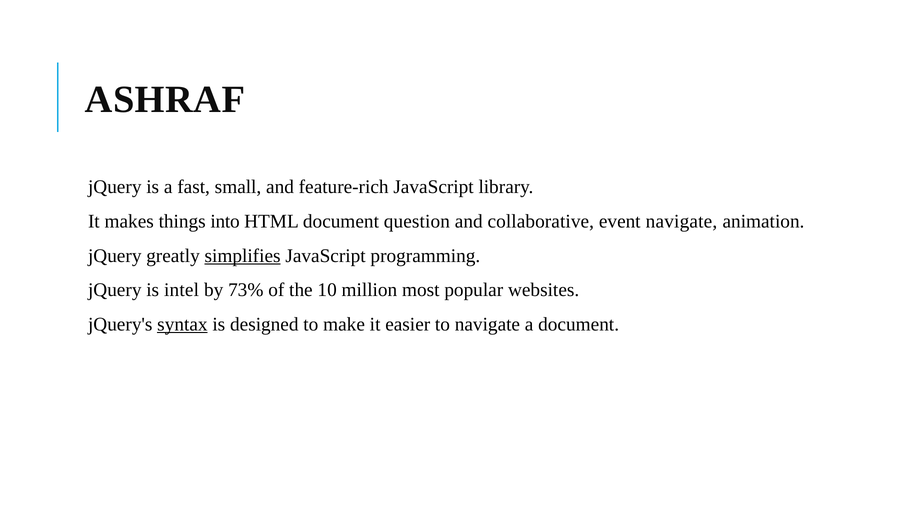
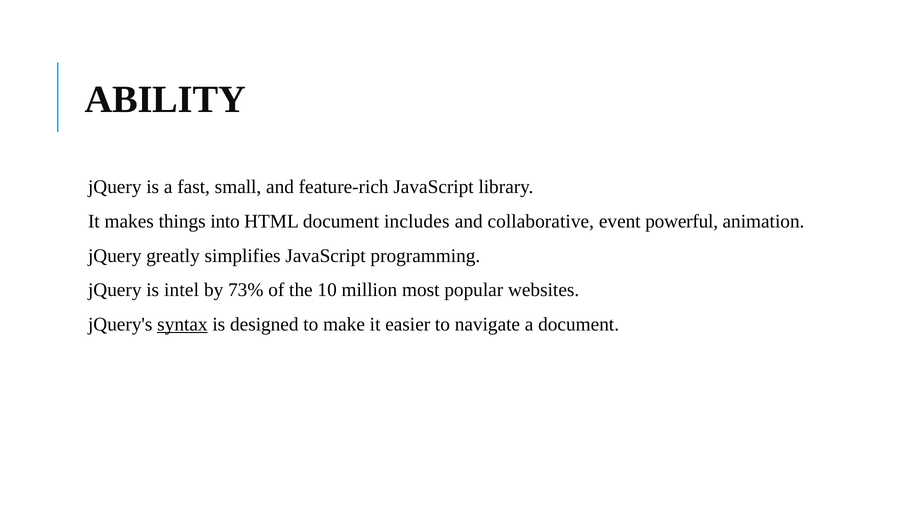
ASHRAF: ASHRAF -> ABILITY (165, 100)
question: question -> includes (417, 221)
event navigate: navigate -> powerful (682, 221)
simplifies underline: present -> none (243, 256)
